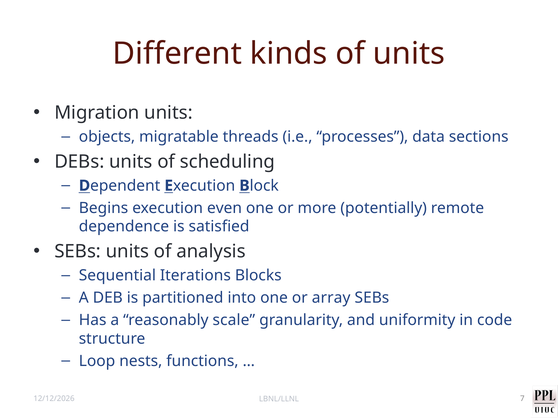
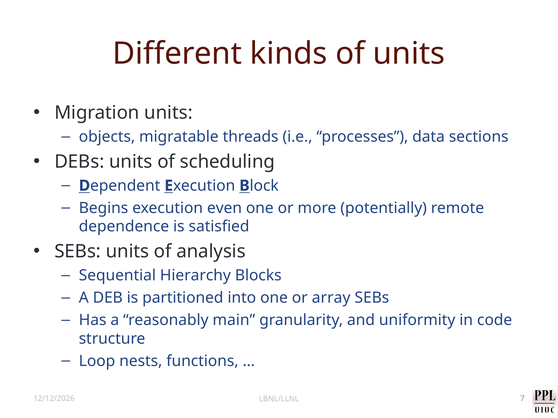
Iterations: Iterations -> Hierarchy (195, 276)
scale: scale -> main (234, 320)
